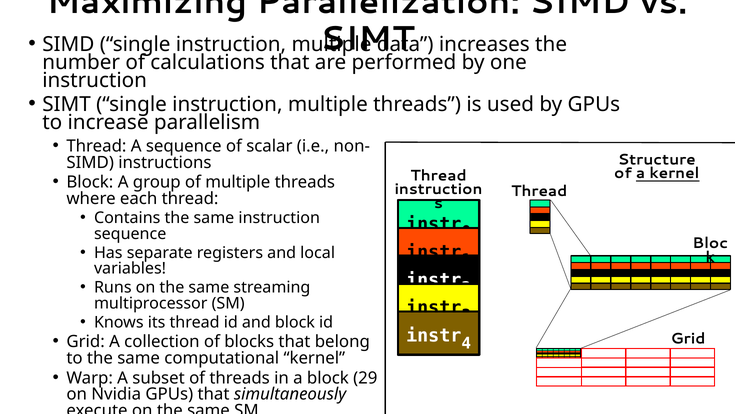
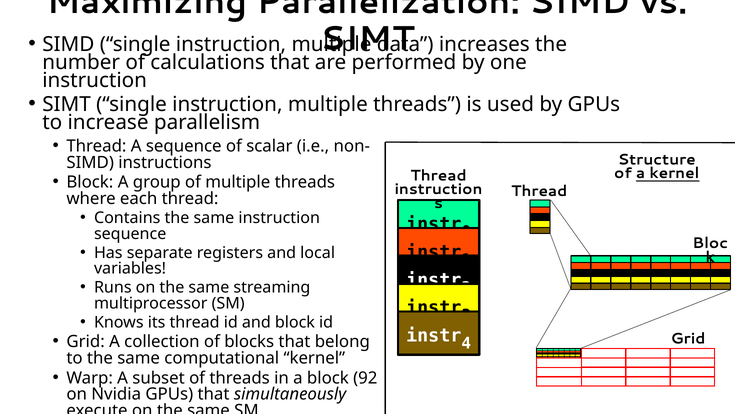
29: 29 -> 92 (365, 377)
